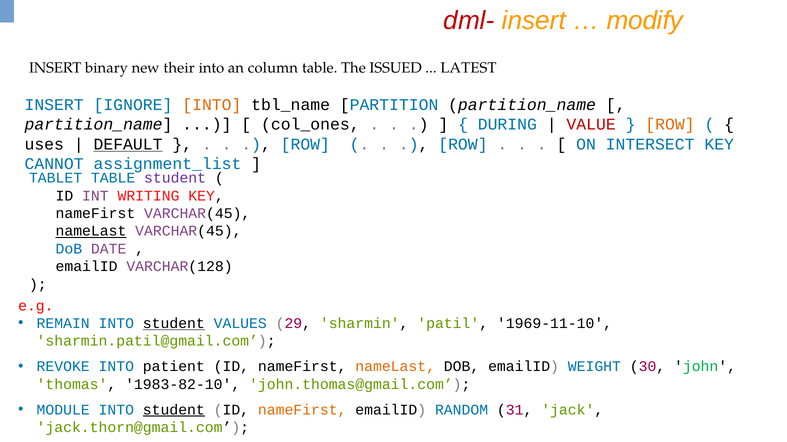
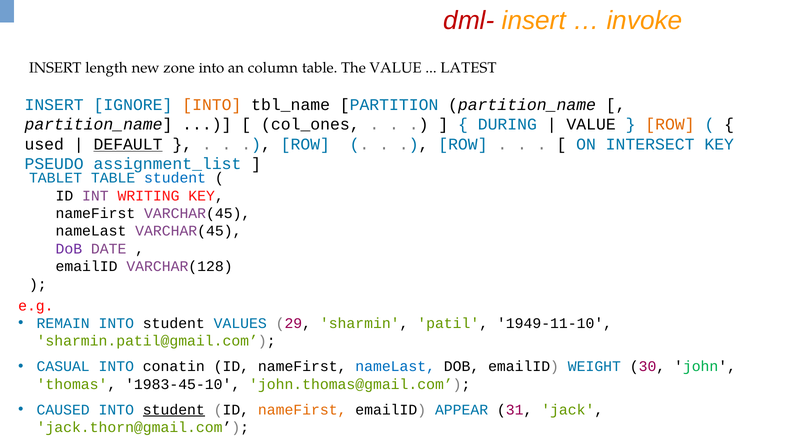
modify: modify -> invoke (645, 20)
binary: binary -> length (106, 68)
their: their -> zone (179, 68)
The ISSUED: ISSUED -> VALUE (396, 68)
VALUE colour: red -> black (591, 125)
uses: uses -> used (44, 144)
CANNOT: CANNOT -> PSEUDO (54, 164)
student colour: purple -> blue (175, 178)
nameLast underline: present -> none (91, 231)
DoB colour: blue -> purple (69, 249)
student underline: present -> none (174, 324)
1969-11-10: 1969-11-10 -> 1949-11-10 (555, 324)
REVOKE: REVOKE -> CASUAL (63, 367)
patient: patient -> conatin (174, 367)
nameLast colour: orange -> blue (395, 367)
1983-82-10: 1983-82-10 -> 1983-45-10 (183, 385)
MODULE: MODULE -> CAUSED (63, 410)
RANDOM: RANDOM -> APPEAR (462, 410)
